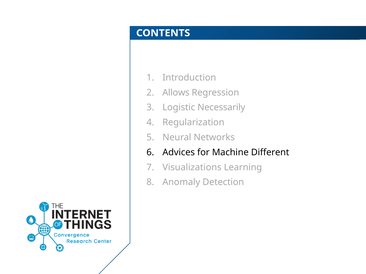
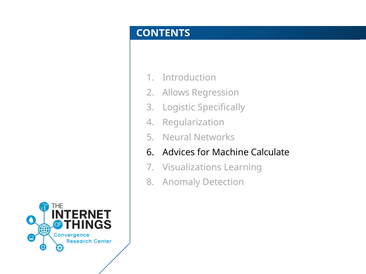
Necessarily: Necessarily -> Specifically (221, 108)
Different: Different -> Calculate (270, 153)
